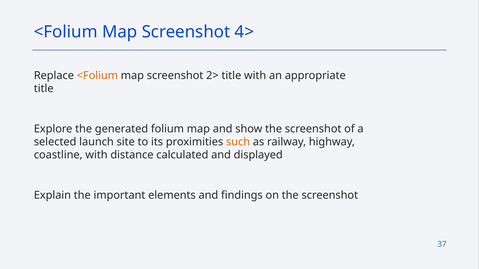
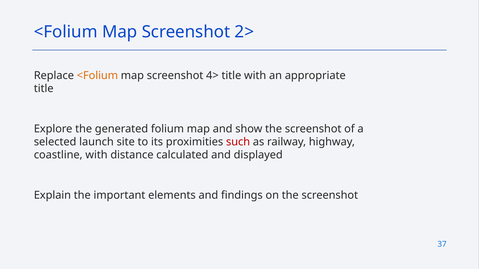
4>: 4> -> 2> (244, 32)
2>: 2> -> 4> (212, 76)
such colour: orange -> red (238, 142)
